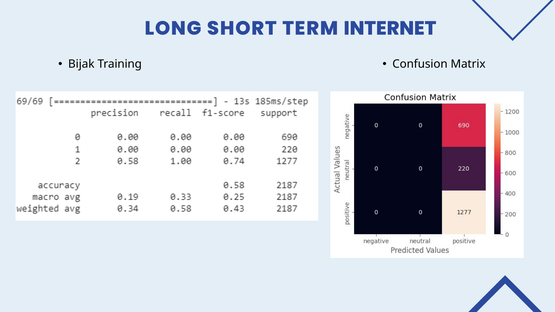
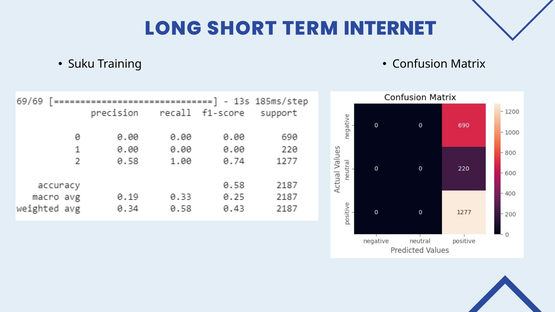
Bijak: Bijak -> Suku (81, 64)
